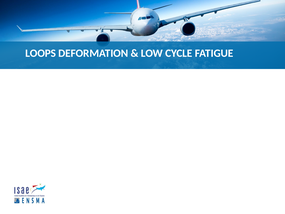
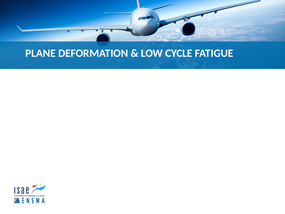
LOOPS: LOOPS -> PLANE (41, 53)
